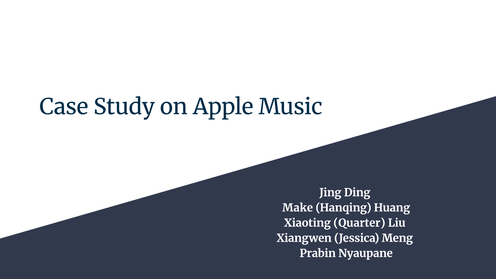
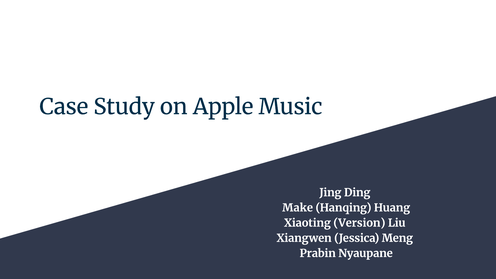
Quarter: Quarter -> Version (359, 223)
